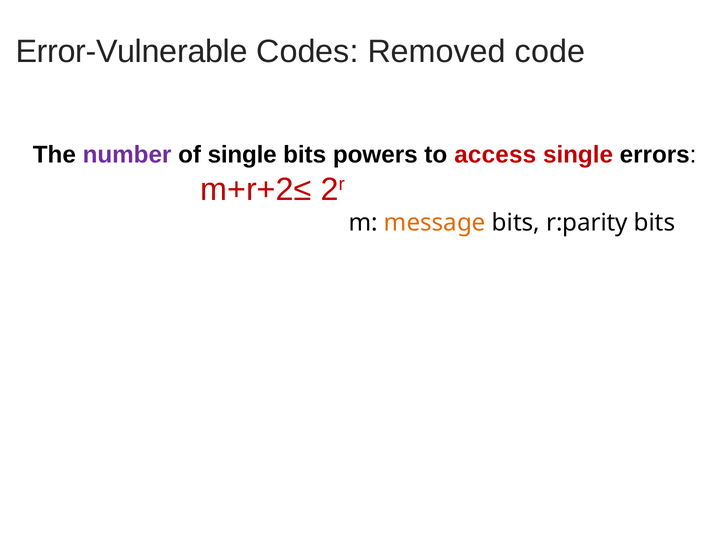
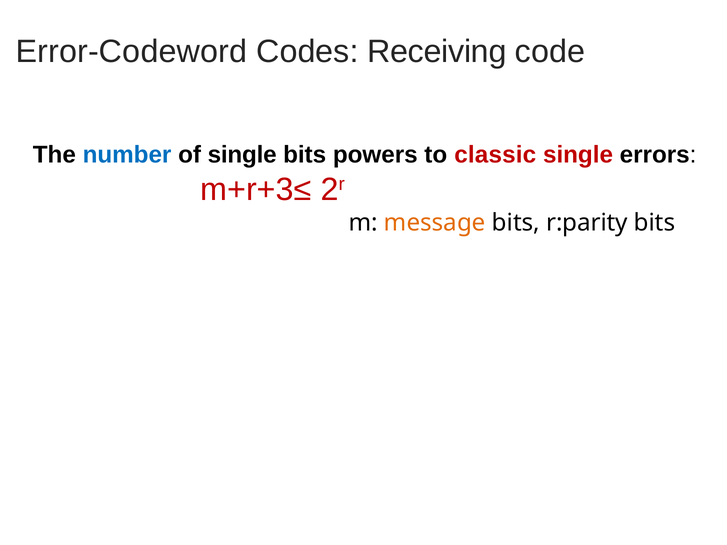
Error-Vulnerable: Error-Vulnerable -> Error-Codeword (131, 52)
Removed: Removed -> Receiving (437, 52)
number colour: purple -> blue (127, 155)
access: access -> classic (495, 155)
m+r+2≤: m+r+2≤ -> m+r+3≤ (256, 190)
